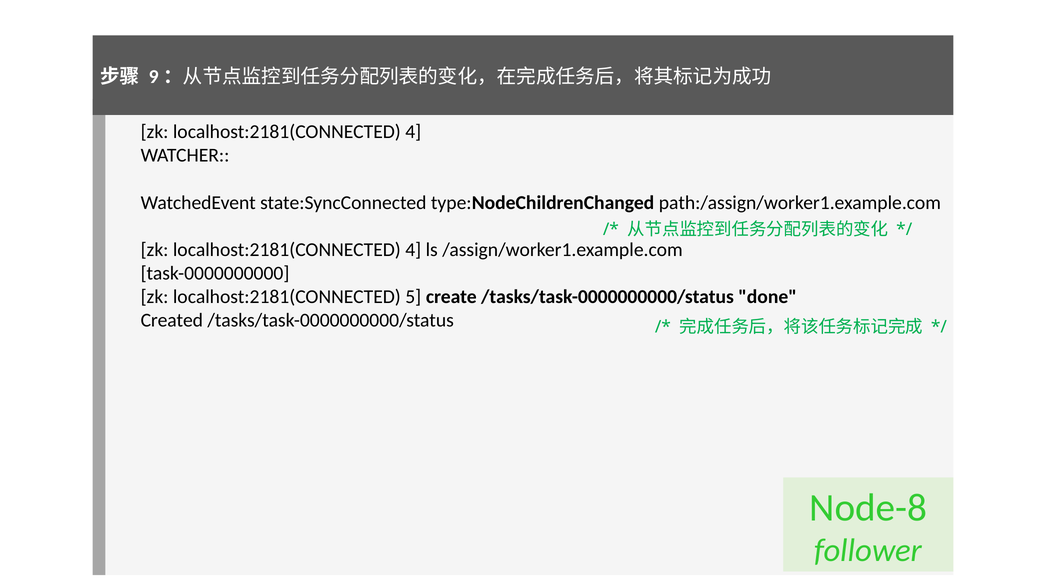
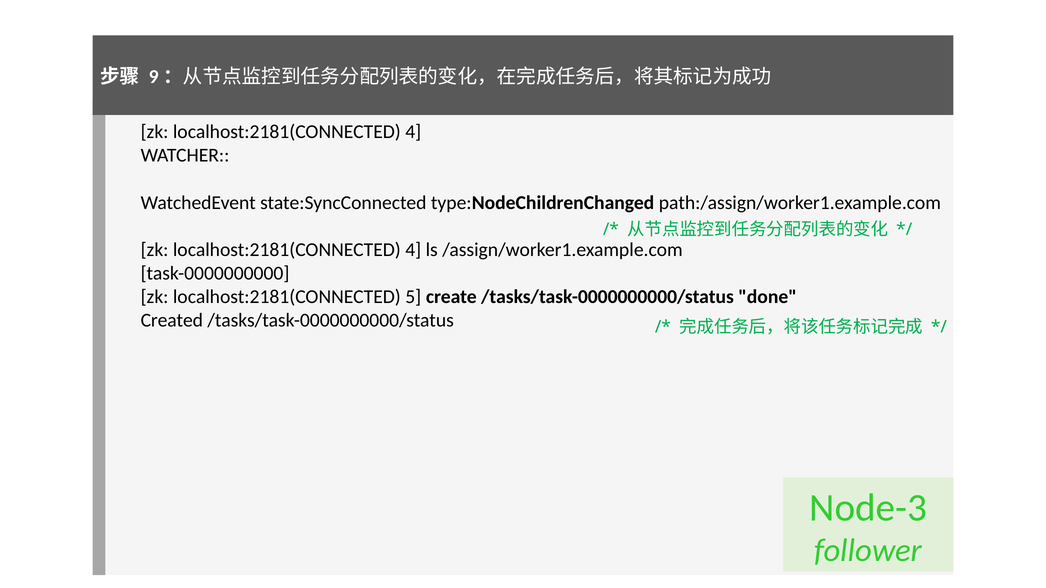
Node-8: Node-8 -> Node-3 (868, 508)
